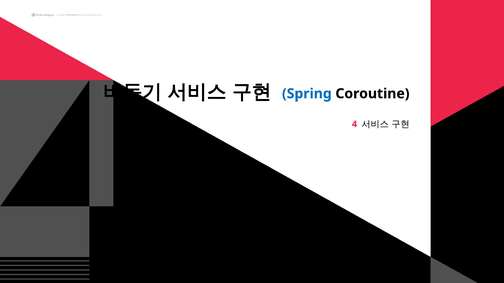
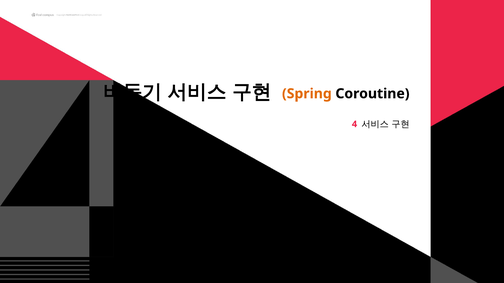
Spring colour: blue -> orange (307, 94)
